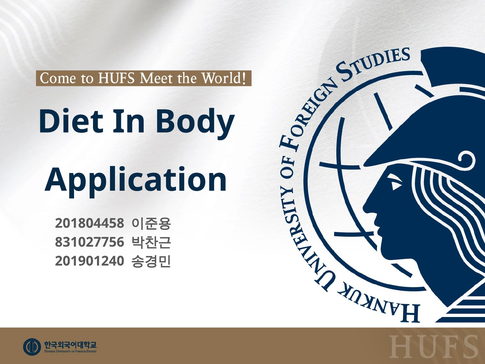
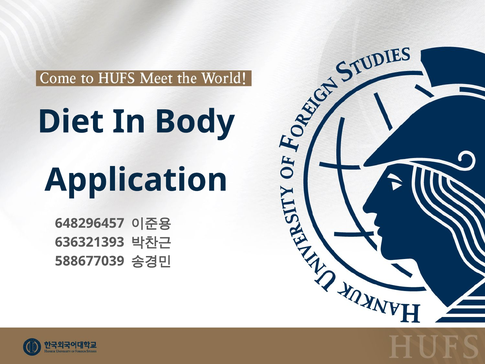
201804458: 201804458 -> 648296457 (90, 223)
831027756: 831027756 -> 636321393 (90, 242)
201901240: 201901240 -> 588677039 (90, 261)
